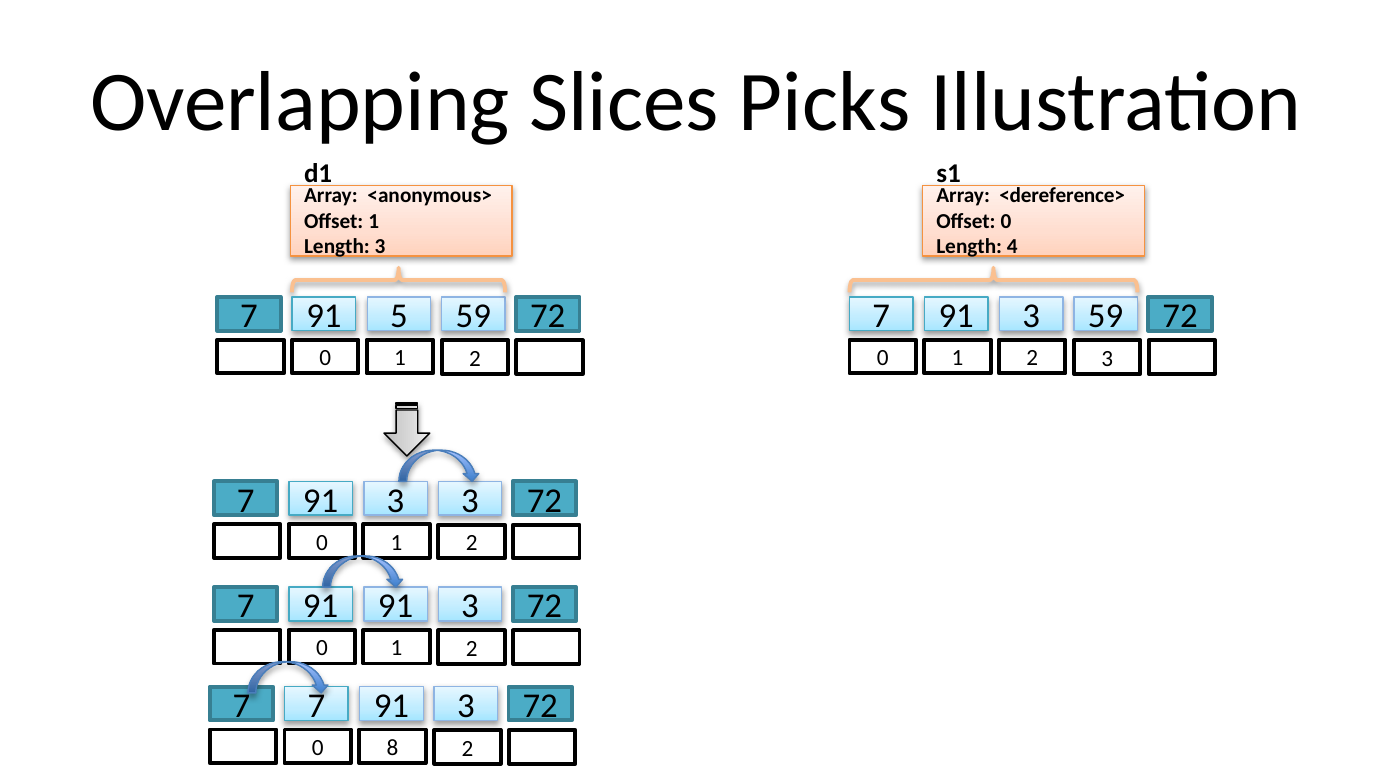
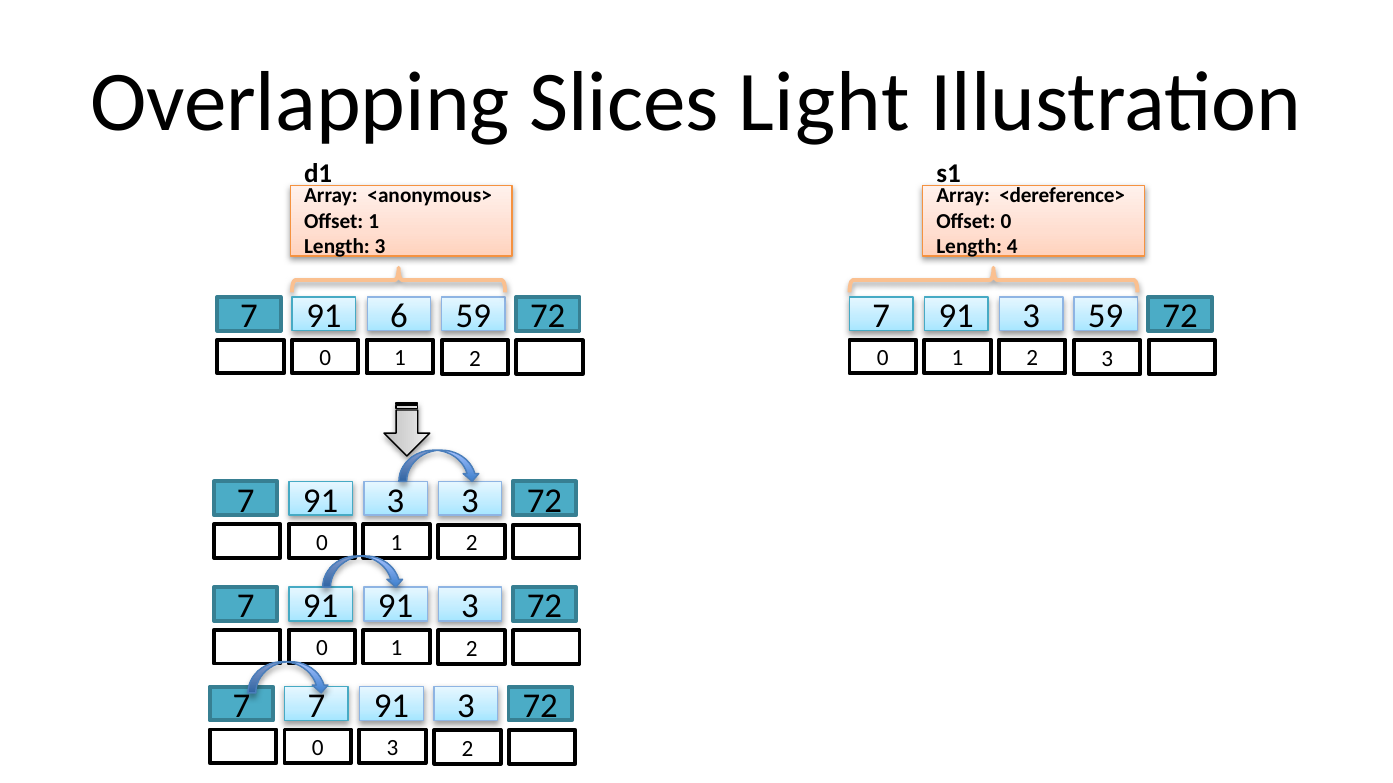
Picks: Picks -> Light (824, 103)
5: 5 -> 6 (399, 316)
0 8: 8 -> 3 (392, 748)
